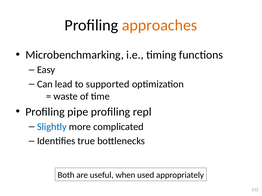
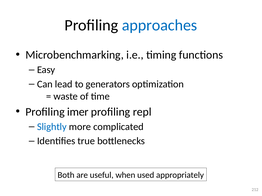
approaches colour: orange -> blue (160, 25)
supported: supported -> generators (108, 84)
pipe: pipe -> imer (78, 112)
